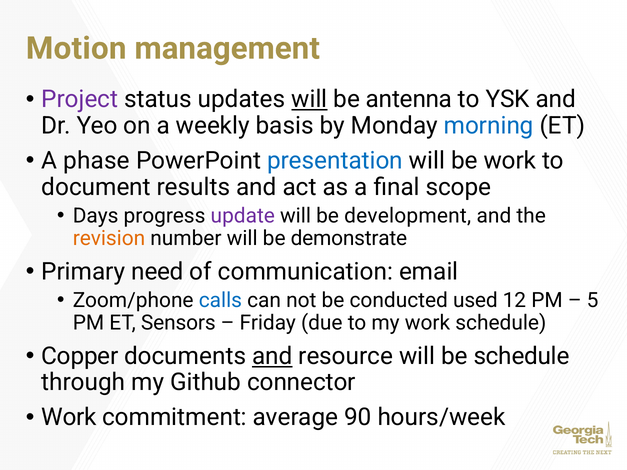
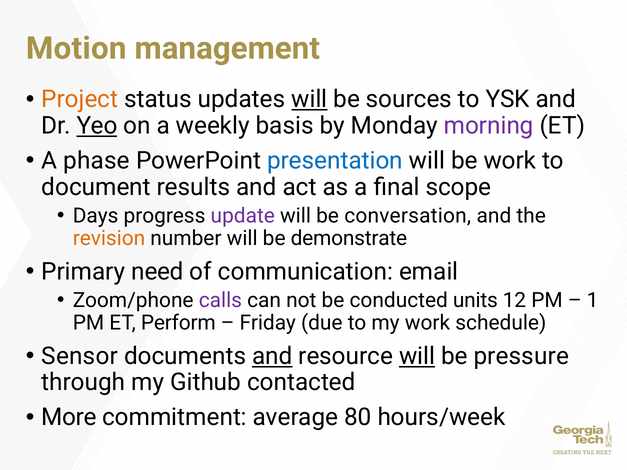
Project colour: purple -> orange (80, 100)
antenna: antenna -> sources (409, 100)
Yeo underline: none -> present (97, 126)
morning colour: blue -> purple (489, 126)
development: development -> conversation (408, 216)
calls colour: blue -> purple (220, 301)
used: used -> units (475, 301)
5: 5 -> 1 (593, 301)
Sensors: Sensors -> Perform (178, 323)
Copper: Copper -> Sensor (80, 356)
will underline: none -> present (417, 356)
be schedule: schedule -> pressure (521, 356)
connector: connector -> contacted (301, 383)
Work: Work -> More (69, 418)
90: 90 -> 80 (358, 418)
